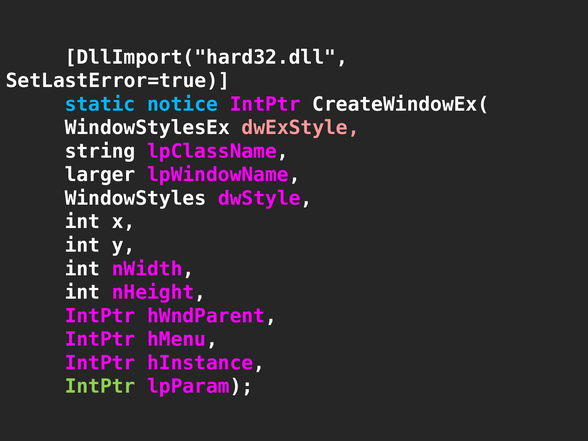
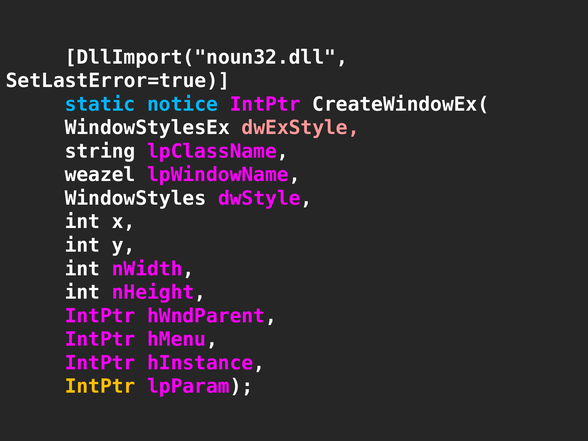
DllImport("hard32.dll: DllImport("hard32.dll -> DllImport("noun32.dll (206, 57)
larger: larger -> weazel (100, 175)
IntPtr colour: light green -> yellow (100, 386)
